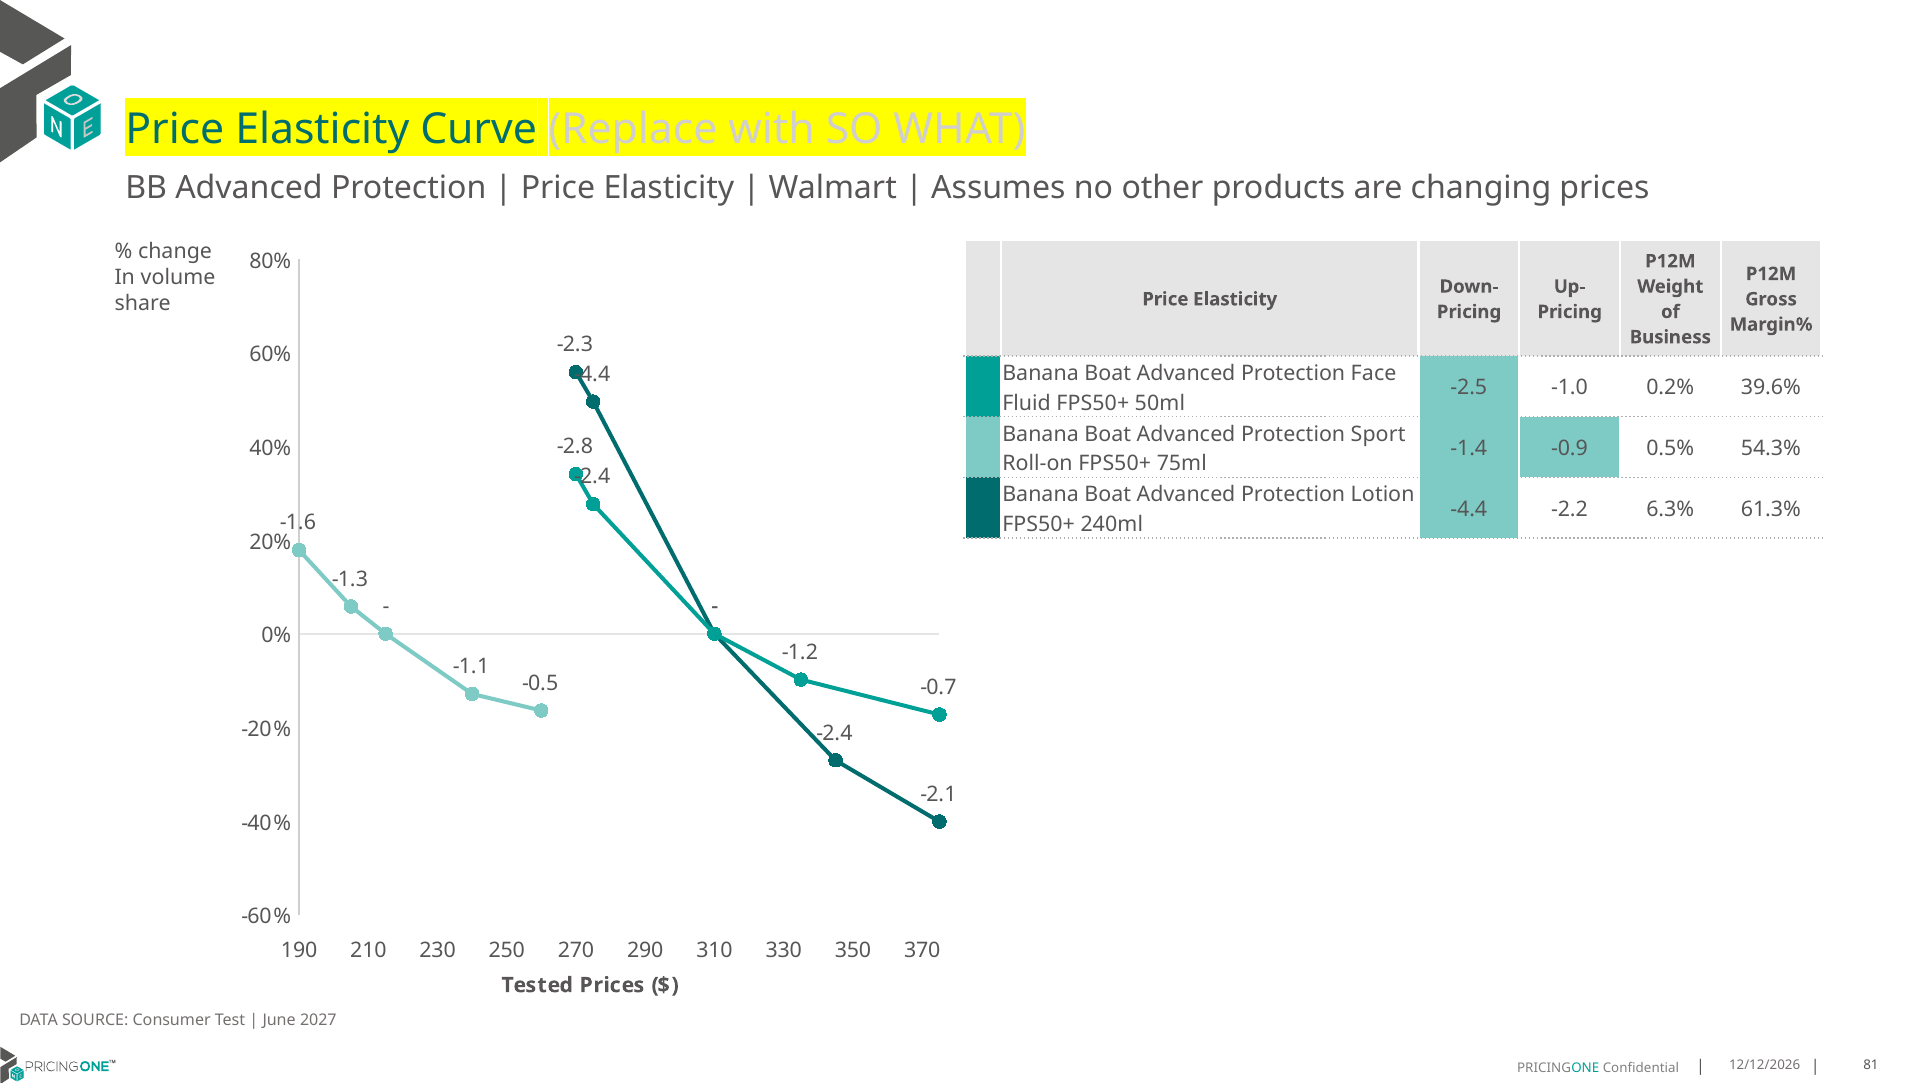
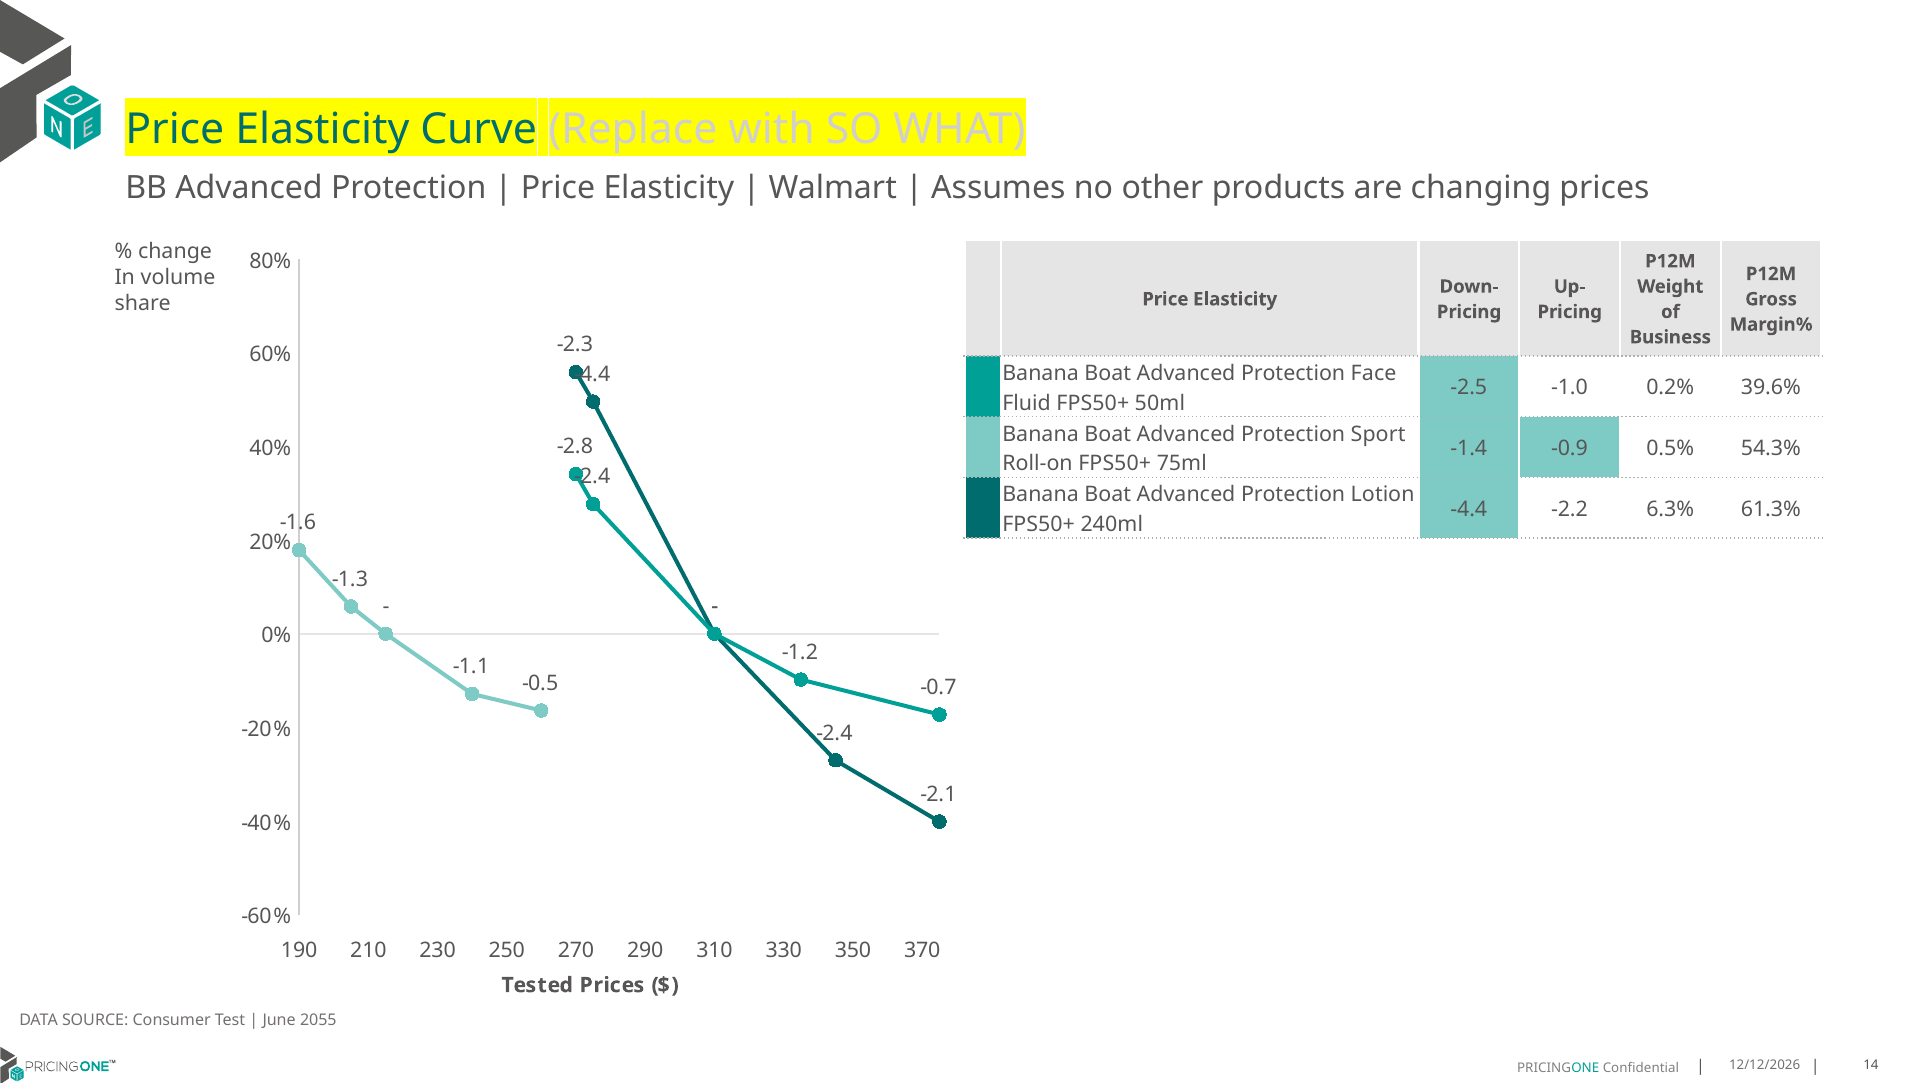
2027: 2027 -> 2055 (318, 1020)
81: 81 -> 14 (1871, 1065)
